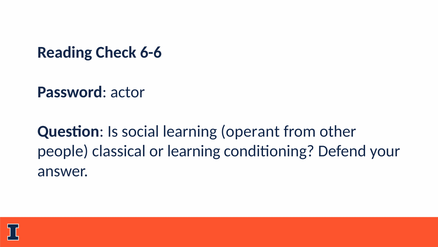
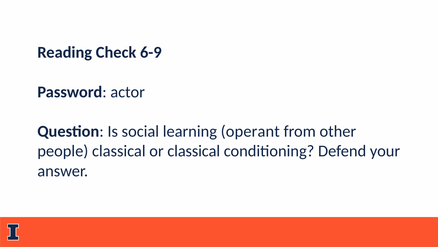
6-6: 6-6 -> 6-9 (151, 52)
or learning: learning -> classical (194, 151)
